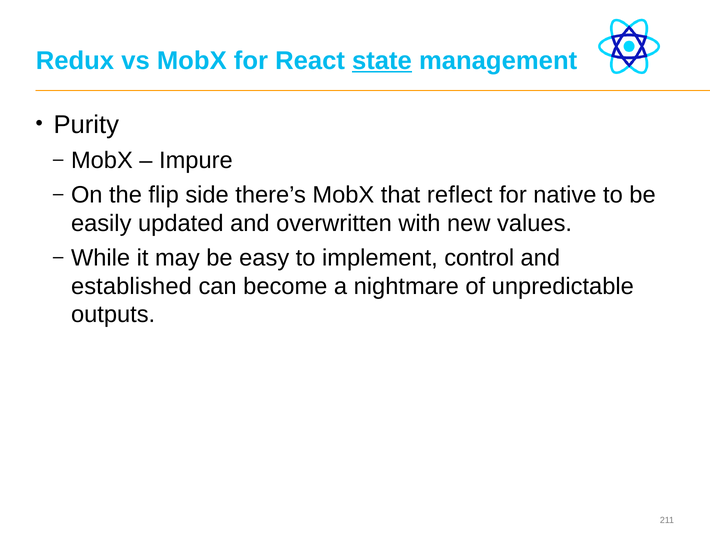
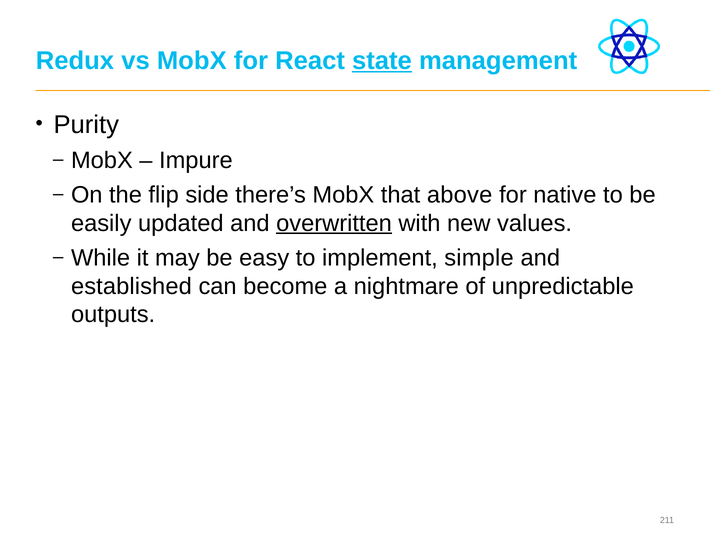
reflect: reflect -> above (460, 195)
overwritten underline: none -> present (334, 223)
control: control -> simple (479, 258)
